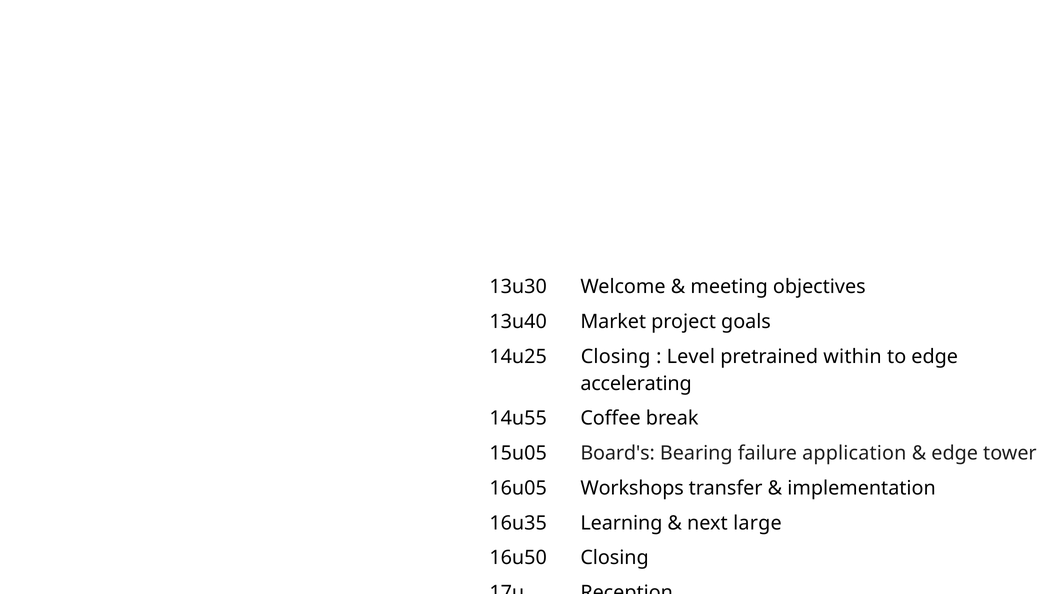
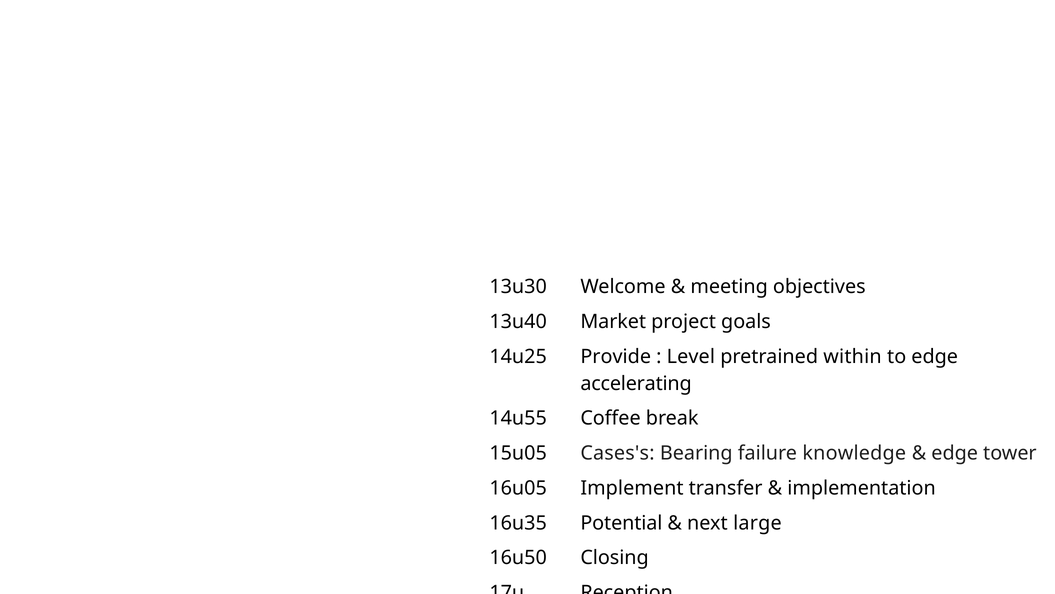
14u25 Closing: Closing -> Provide (616, 356)
Board's: Board's -> Cases's (617, 453)
application: application -> knowledge (854, 453)
Workshops: Workshops -> Implement (632, 488)
Learning: Learning -> Potential (621, 523)
